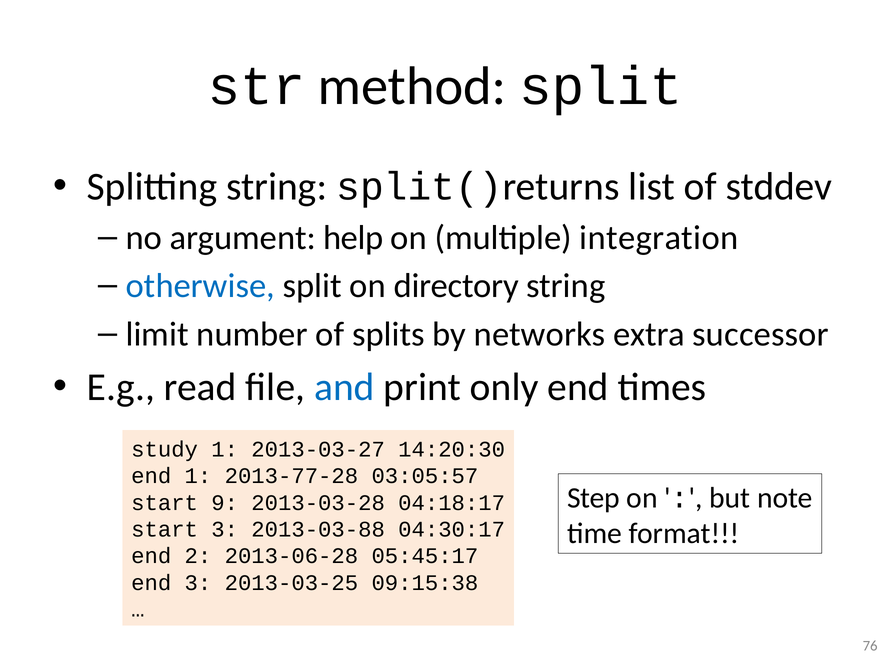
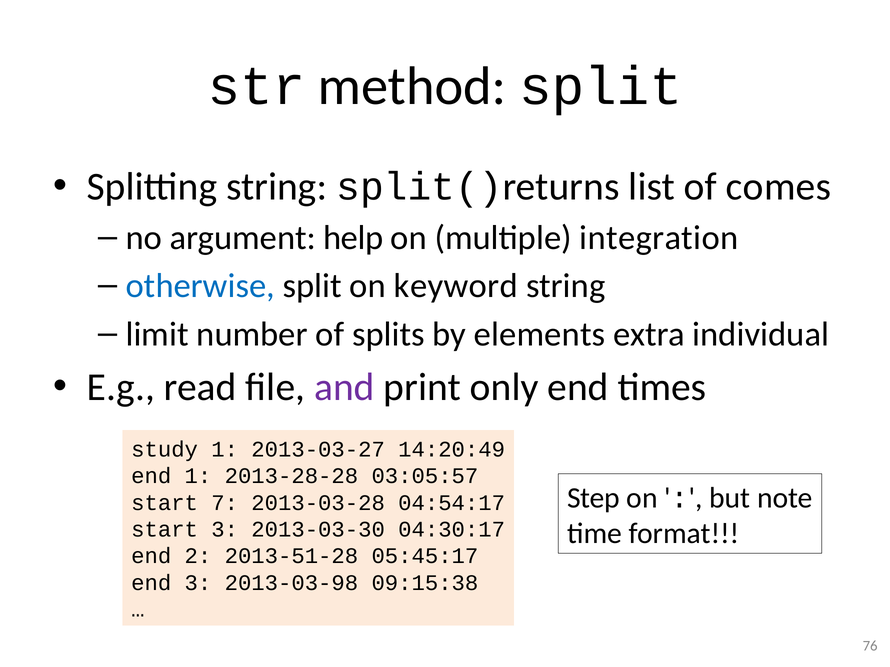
stddev: stddev -> comes (779, 187)
directory: directory -> keyword (456, 286)
networks: networks -> elements (540, 335)
successor: successor -> individual (761, 335)
and colour: blue -> purple (344, 387)
14:20:30: 14:20:30 -> 14:20:49 (452, 450)
2013-77-28: 2013-77-28 -> 2013-28-28 (291, 476)
9: 9 -> 7 (225, 503)
04:18:17: 04:18:17 -> 04:54:17 (452, 503)
2013-03-88: 2013-03-88 -> 2013-03-30 (318, 530)
2013-06-28: 2013-06-28 -> 2013-51-28 (291, 556)
2013-03-25: 2013-03-25 -> 2013-03-98 (291, 583)
